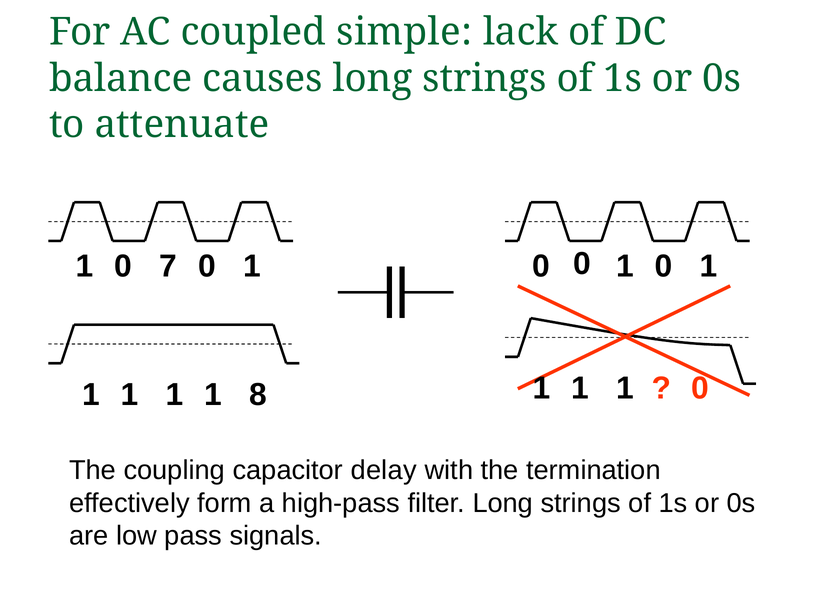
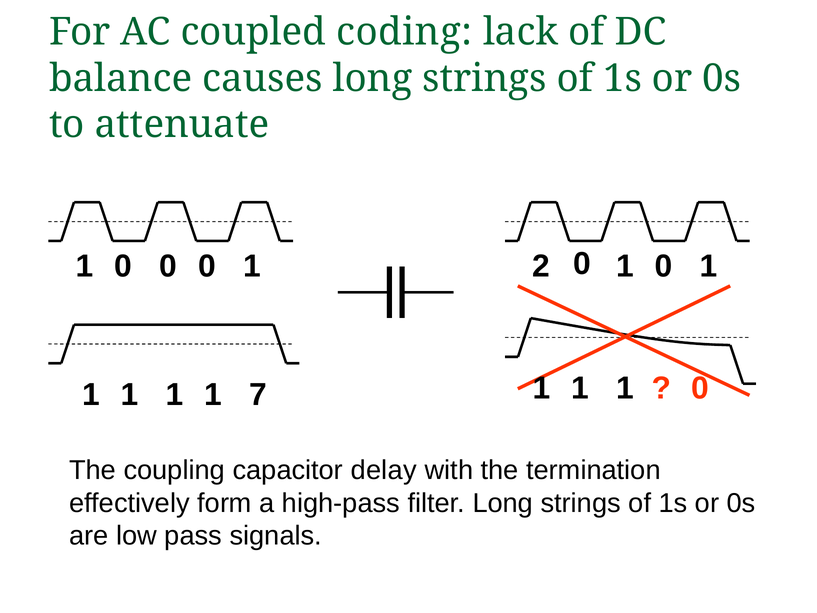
simple: simple -> coding (404, 32)
1 0 7: 7 -> 0 (168, 266)
0: 0 -> 2 (541, 266)
8: 8 -> 7 (258, 395)
